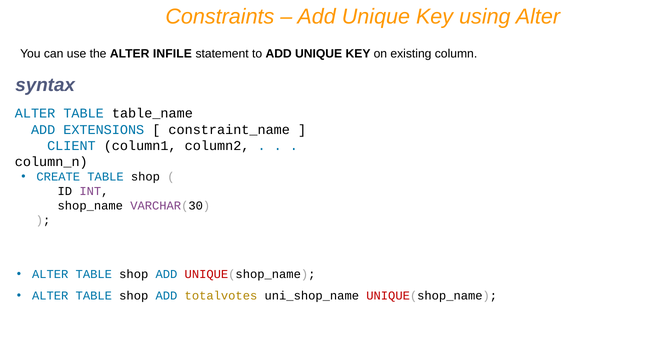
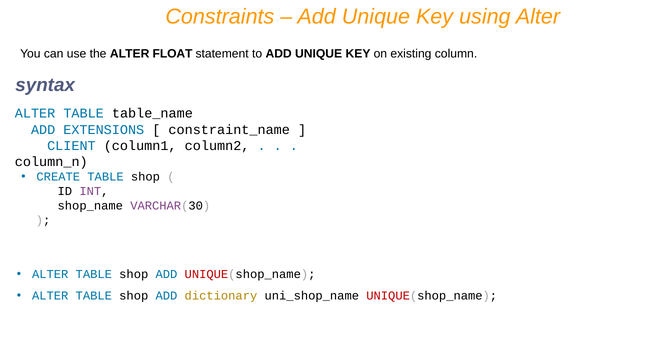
INFILE: INFILE -> FLOAT (173, 54)
totalvotes: totalvotes -> dictionary (221, 296)
